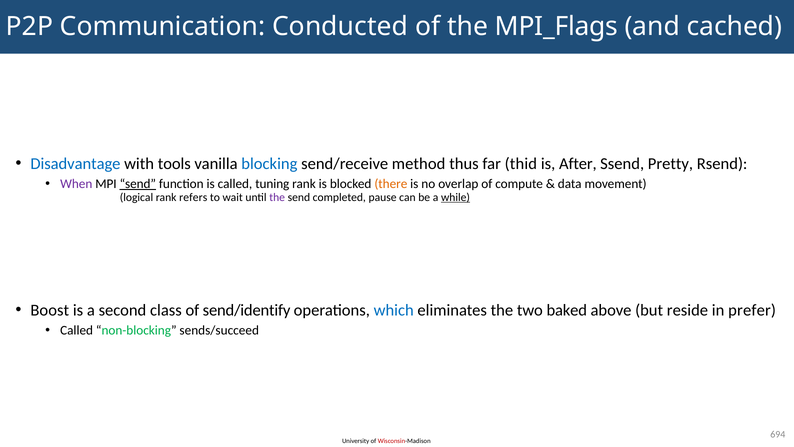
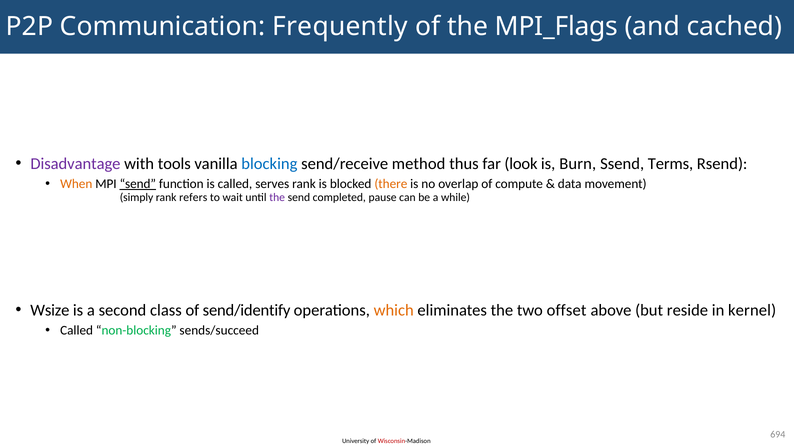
Conducted: Conducted -> Frequently (340, 27)
Disadvantage colour: blue -> purple (75, 164)
thid: thid -> look (521, 164)
After: After -> Burn (578, 164)
Pretty: Pretty -> Terms (671, 164)
When colour: purple -> orange (76, 184)
tuning: tuning -> serves (272, 184)
logical: logical -> simply (136, 197)
while underline: present -> none (456, 197)
Boost: Boost -> Wsize (50, 310)
which colour: blue -> orange (394, 310)
baked: baked -> offset (567, 310)
prefer: prefer -> kernel (752, 310)
